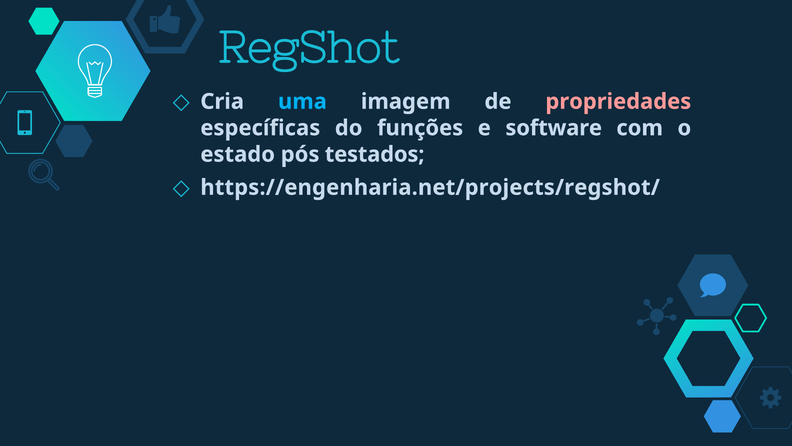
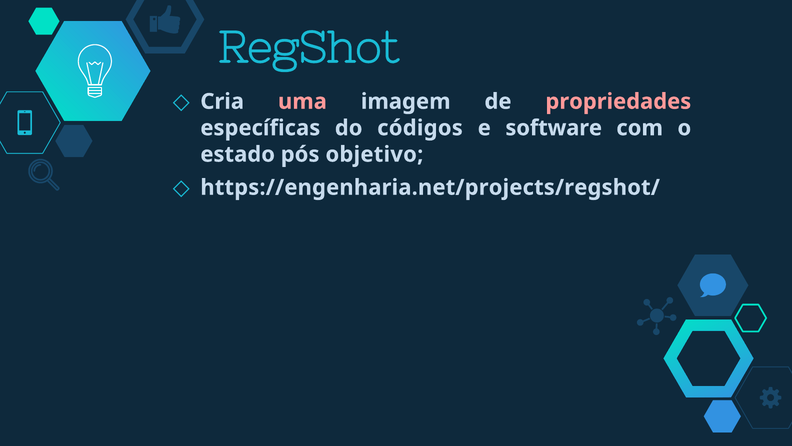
uma colour: light blue -> pink (302, 101)
funções: funções -> códigos (420, 128)
testados: testados -> objetivo (374, 154)
